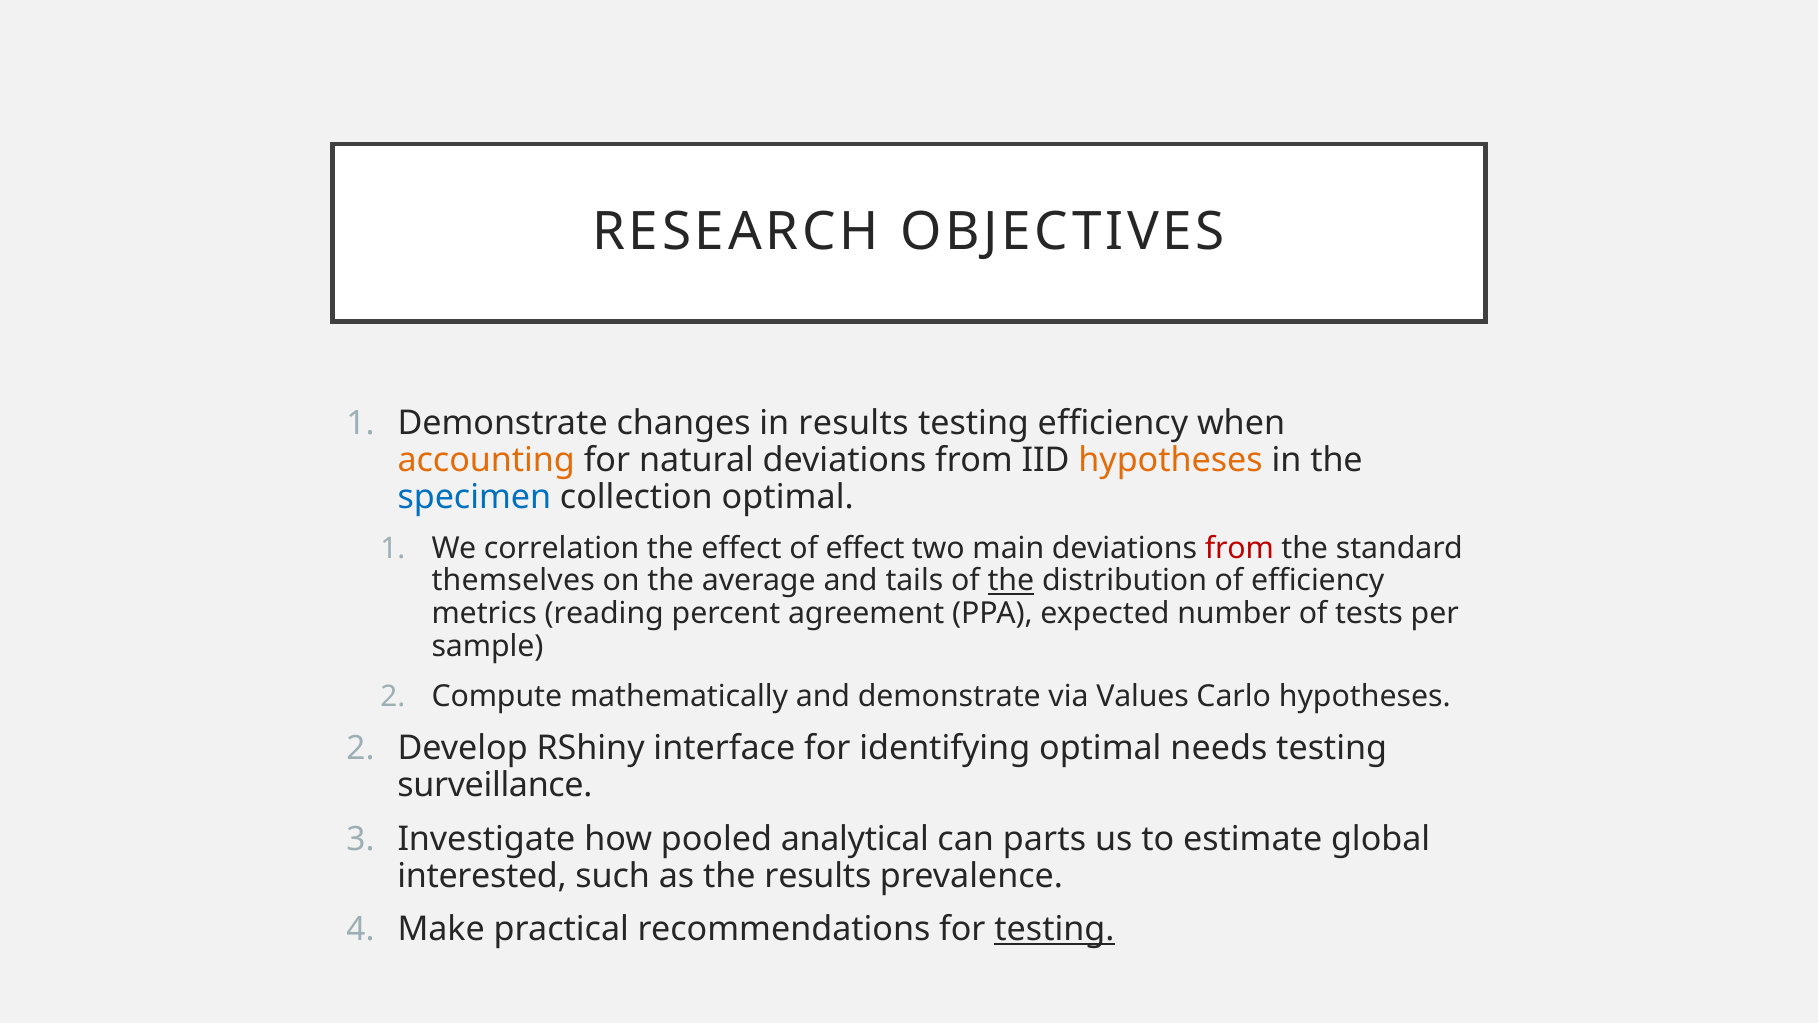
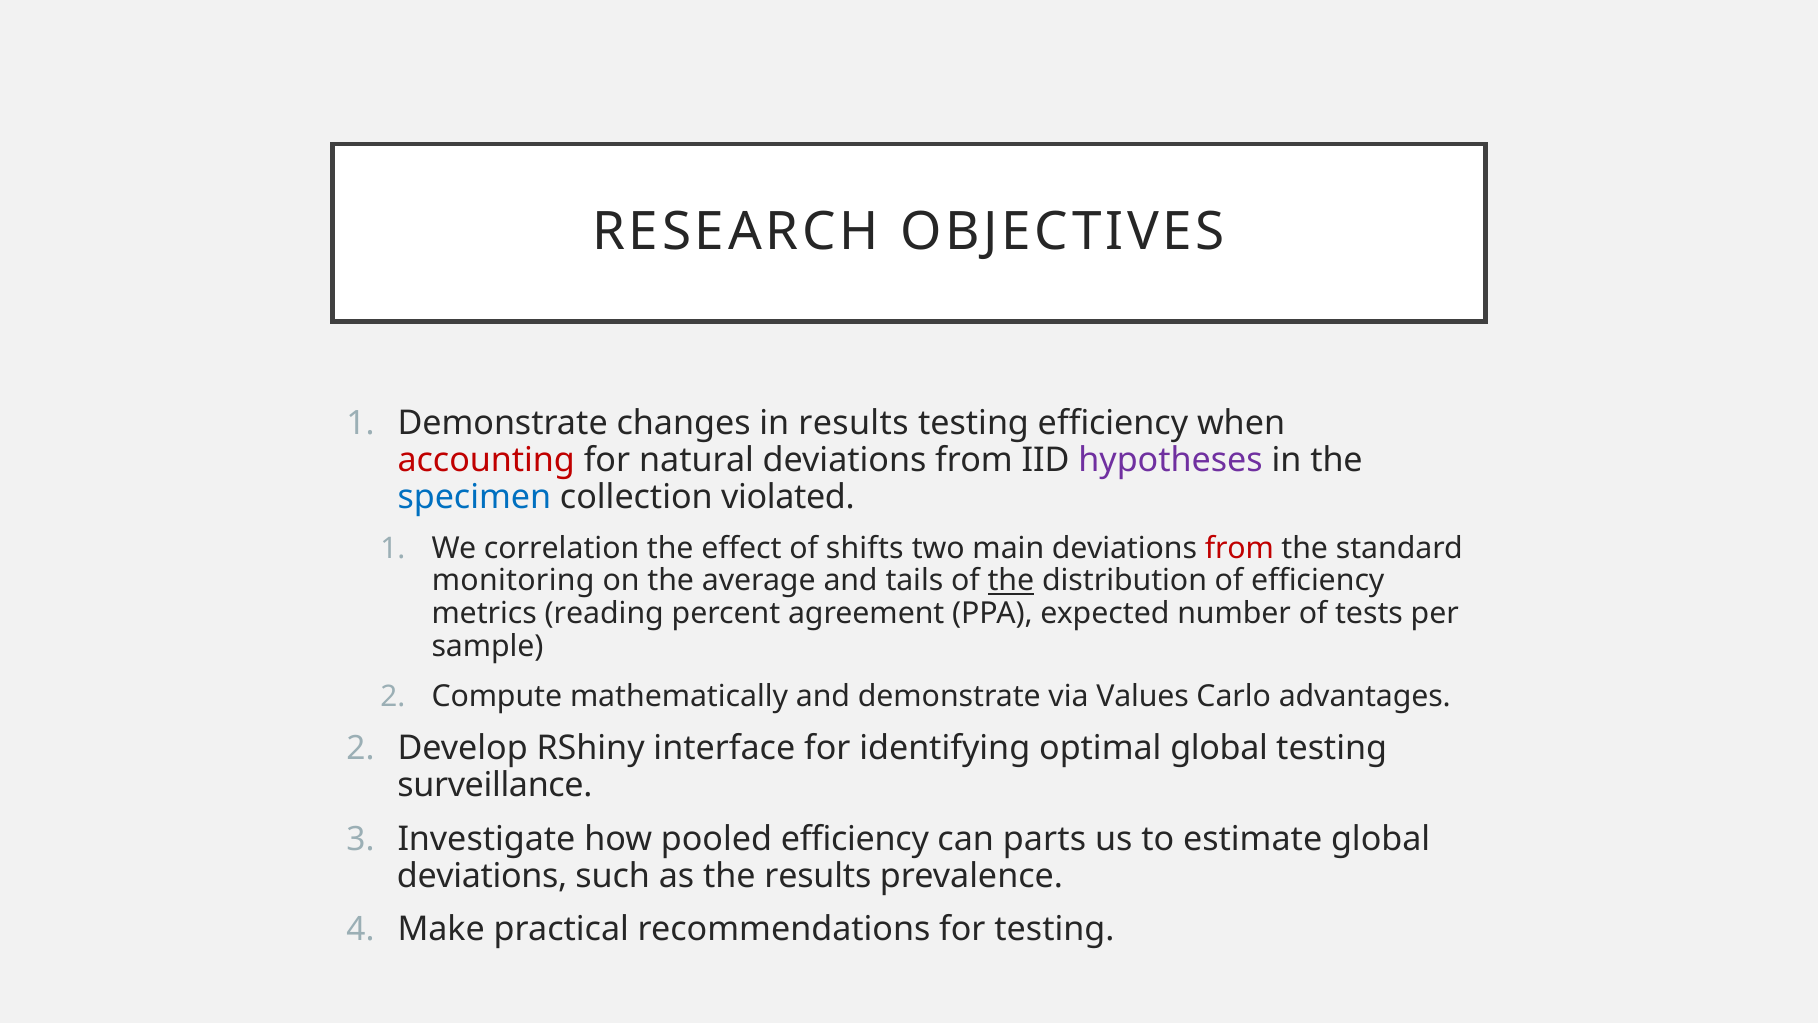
accounting colour: orange -> red (486, 460)
hypotheses colour: orange -> purple (1171, 460)
collection optimal: optimal -> violated (788, 497)
of effect: effect -> shifts (865, 548)
themselves: themselves -> monitoring (513, 581)
Carlo hypotheses: hypotheses -> advantages (1365, 696)
optimal needs: needs -> global (1219, 748)
pooled analytical: analytical -> efficiency (855, 839)
interested: interested -> deviations (482, 876)
testing underline: present -> none (1054, 929)
